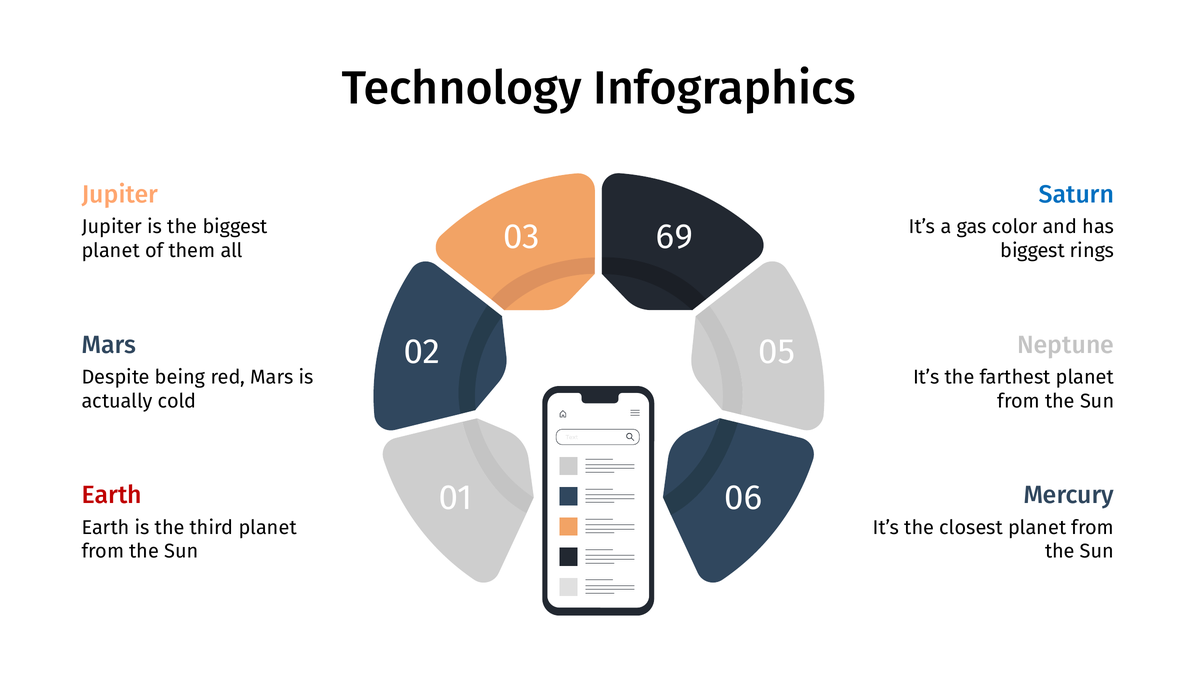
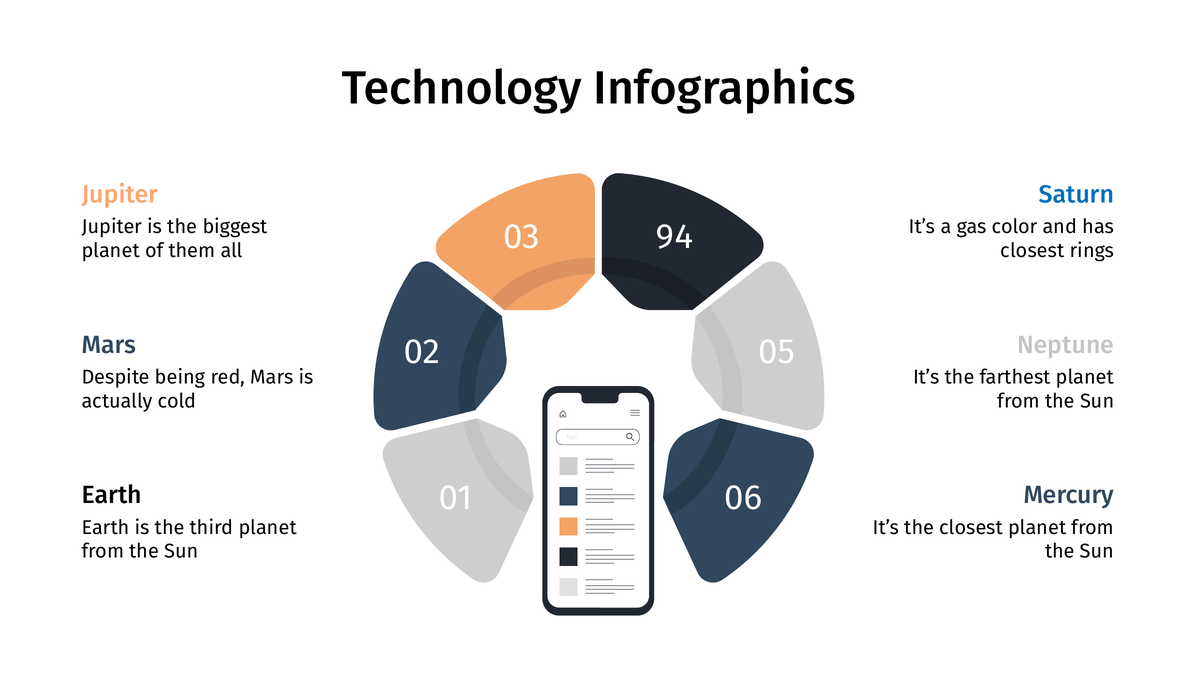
69: 69 -> 94 (675, 237)
biggest: biggest -> closest (1032, 251)
Earth colour: red -> black (112, 495)
